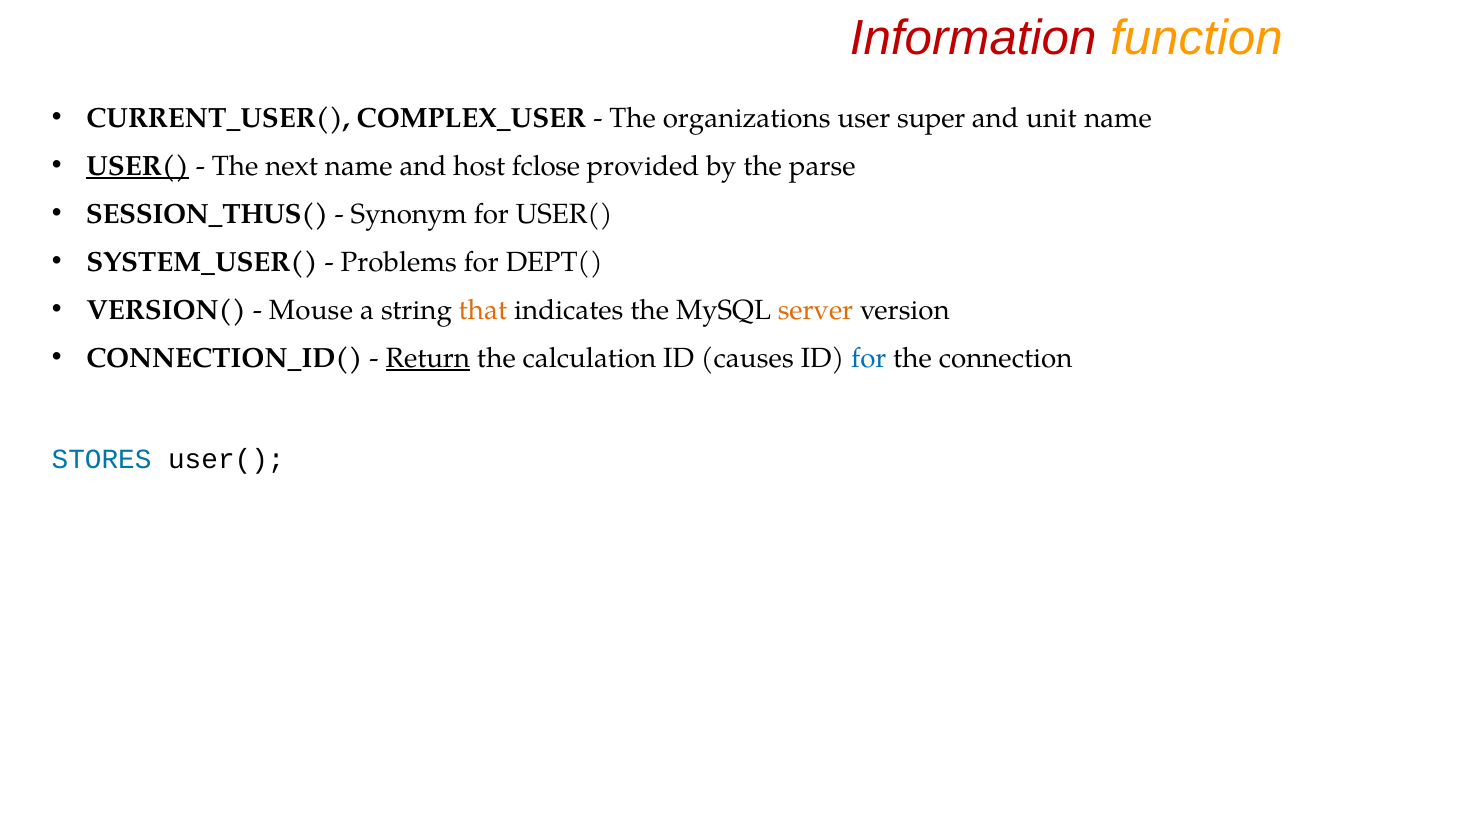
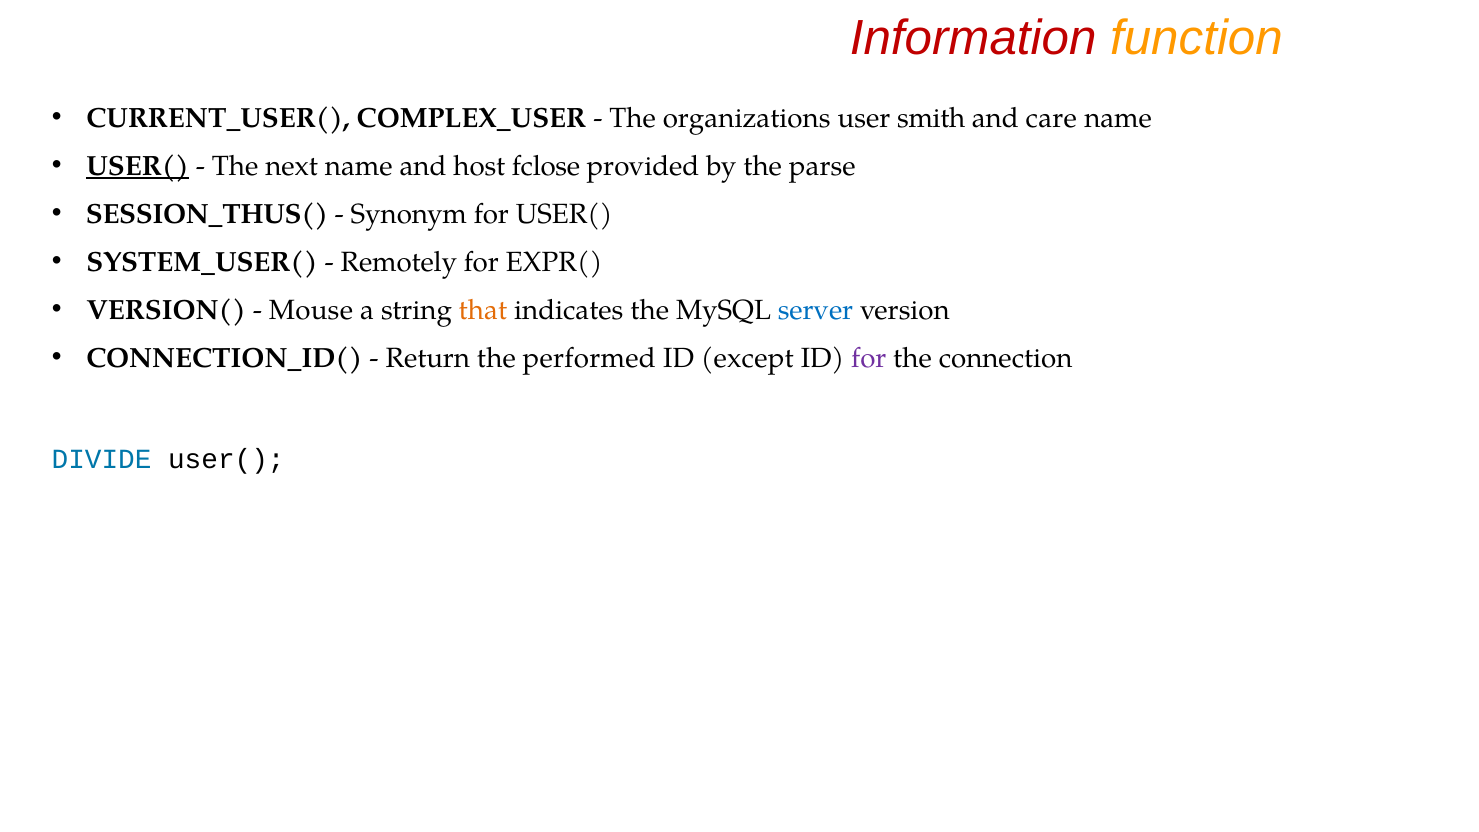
super: super -> smith (931, 118)
unit: unit -> care (1051, 118)
Problems: Problems -> Remotely (399, 262)
DEPT(: DEPT( -> EXPR( (554, 262)
server colour: orange -> blue (815, 310)
Return underline: present -> none (428, 358)
calculation: calculation -> performed (589, 358)
causes: causes -> except (747, 358)
for colour: blue -> purple (869, 358)
STORES: STORES -> DIVIDE (102, 459)
